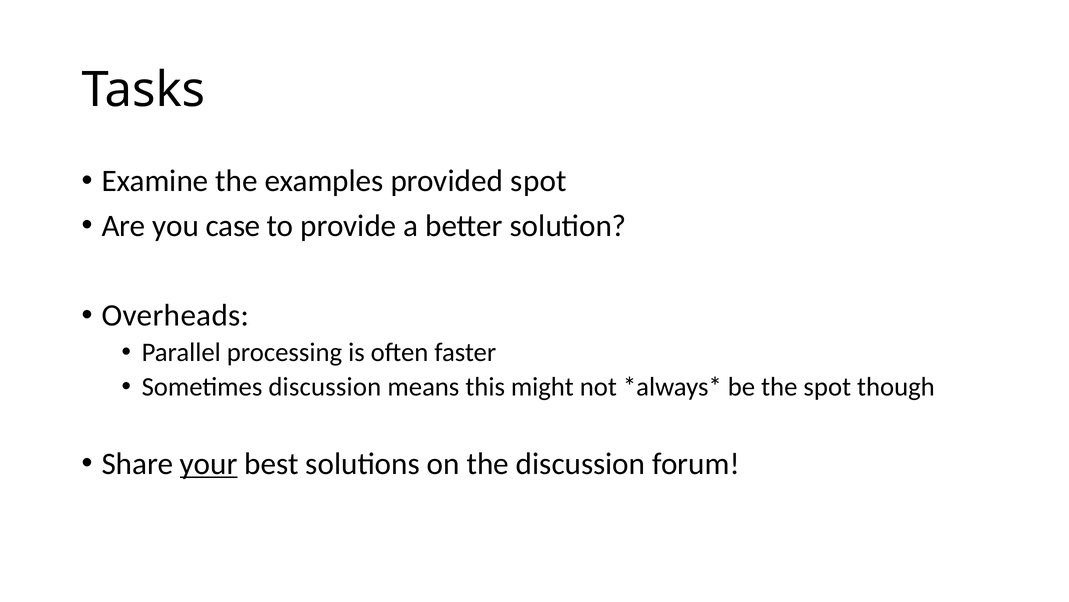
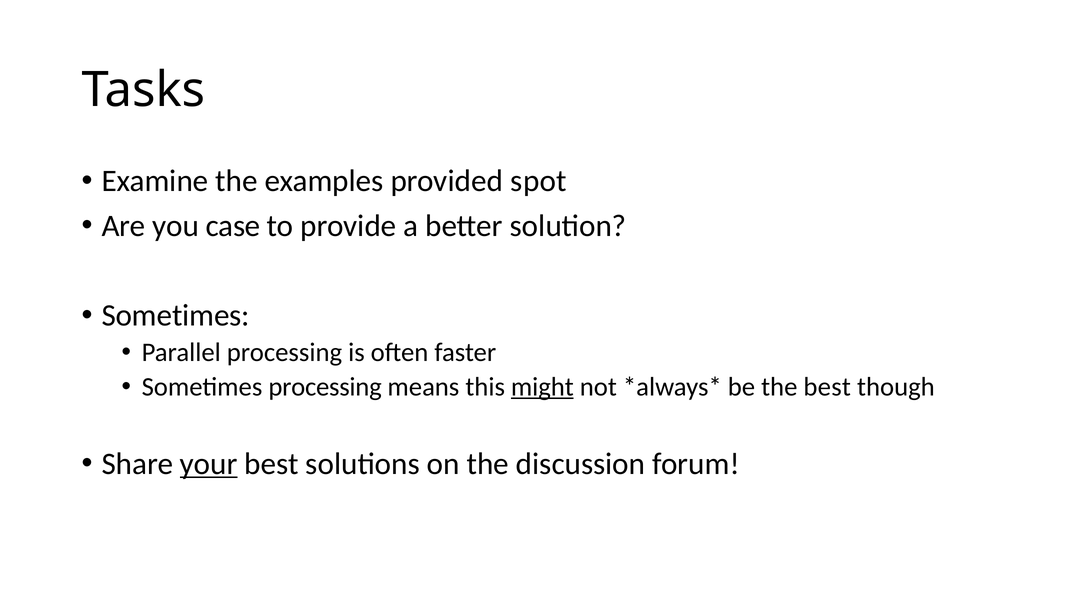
Overheads: Overheads -> Sometimes (176, 315)
Sometimes discussion: discussion -> processing (325, 386)
might underline: none -> present (542, 386)
the spot: spot -> best (827, 386)
